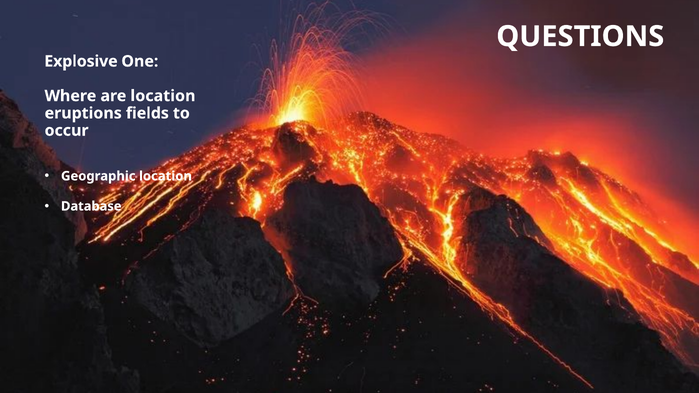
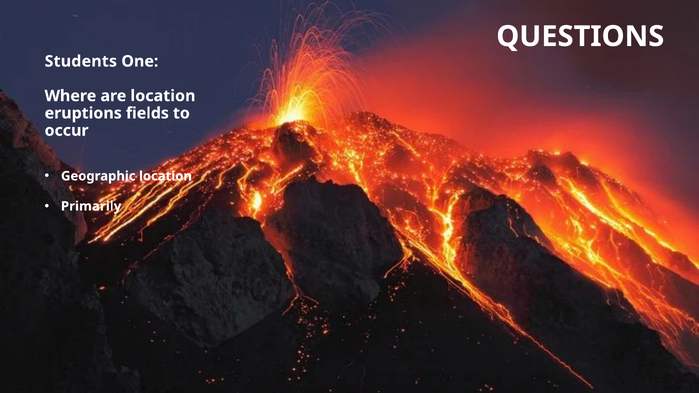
Explosive: Explosive -> Students (81, 61)
Database: Database -> Primarily (91, 206)
